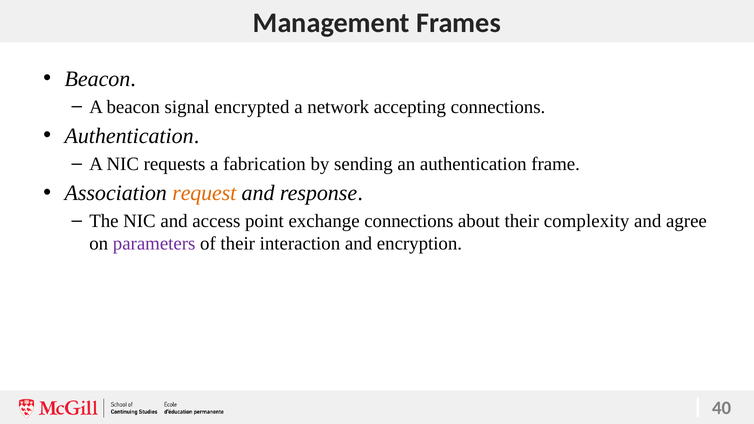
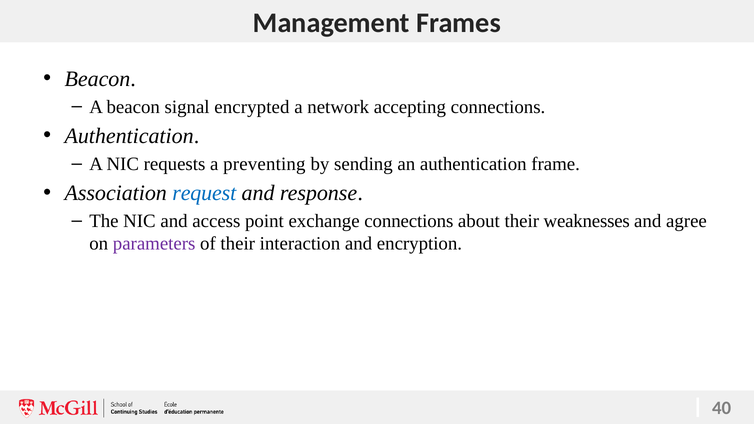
fabrication: fabrication -> preventing (264, 164)
request colour: orange -> blue (204, 193)
complexity: complexity -> weaknesses (587, 221)
